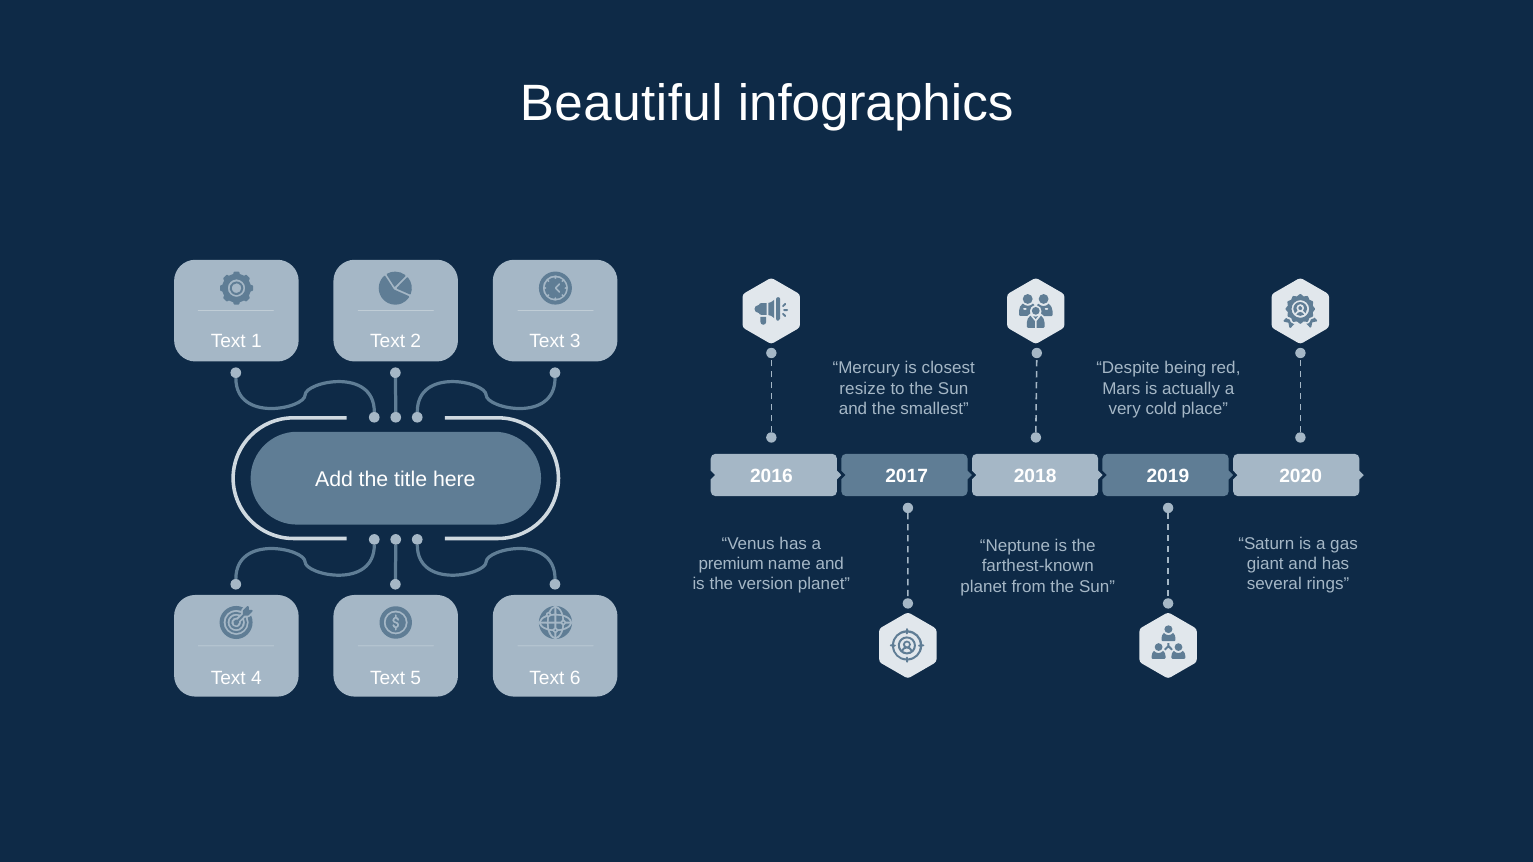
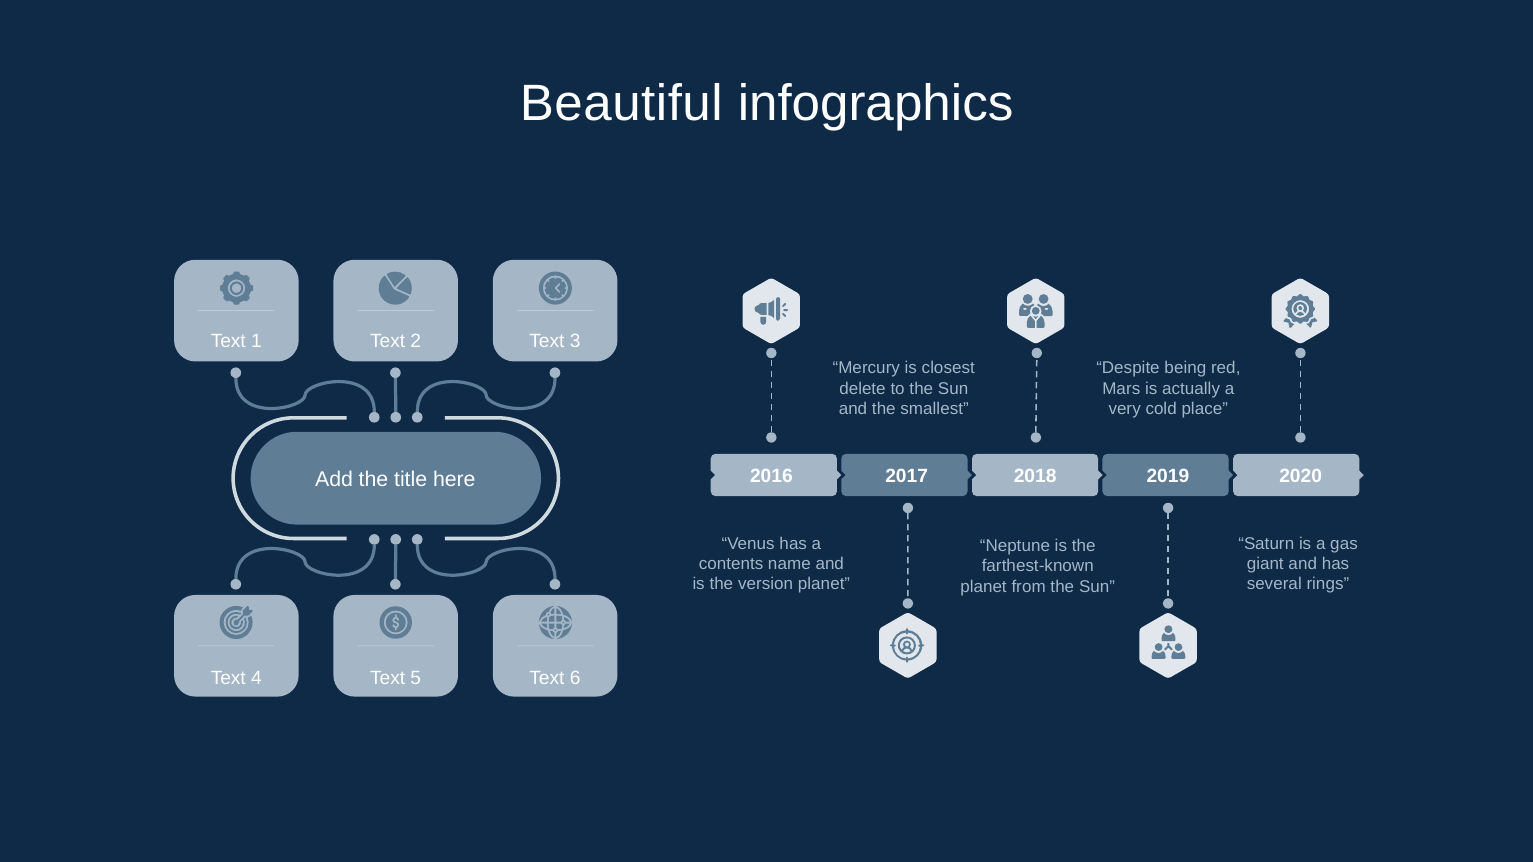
resize: resize -> delete (862, 389)
premium: premium -> contents (731, 564)
